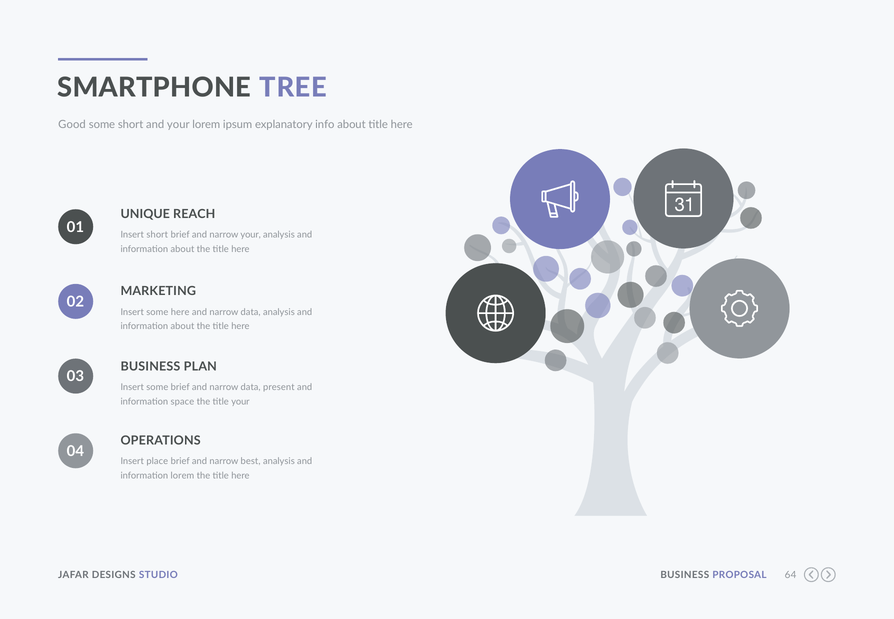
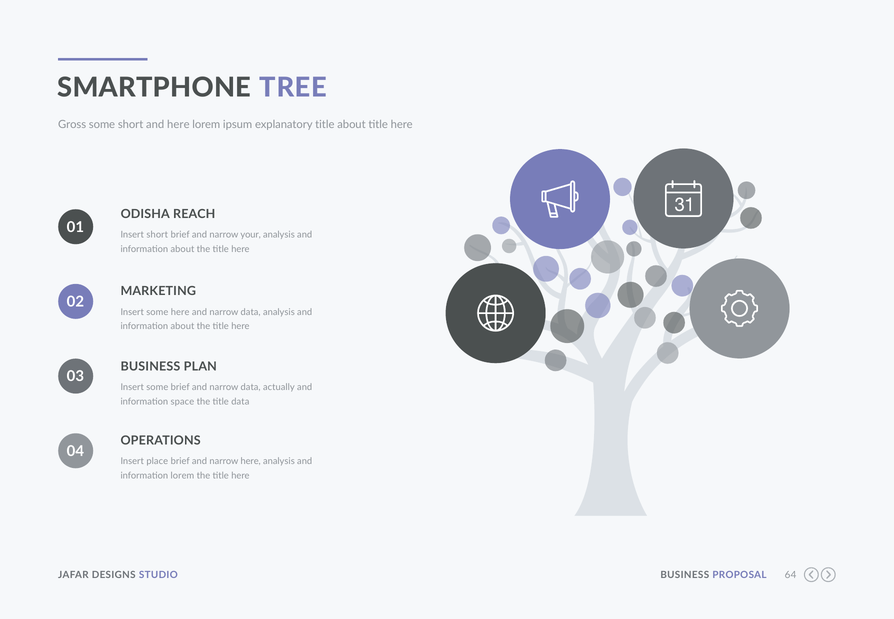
Good: Good -> Gross (72, 124)
and your: your -> here (178, 124)
explanatory info: info -> title (325, 124)
UNIQUE: UNIQUE -> ODISHA (145, 214)
present: present -> actually (279, 387)
title your: your -> data (240, 402)
narrow best: best -> here (251, 461)
